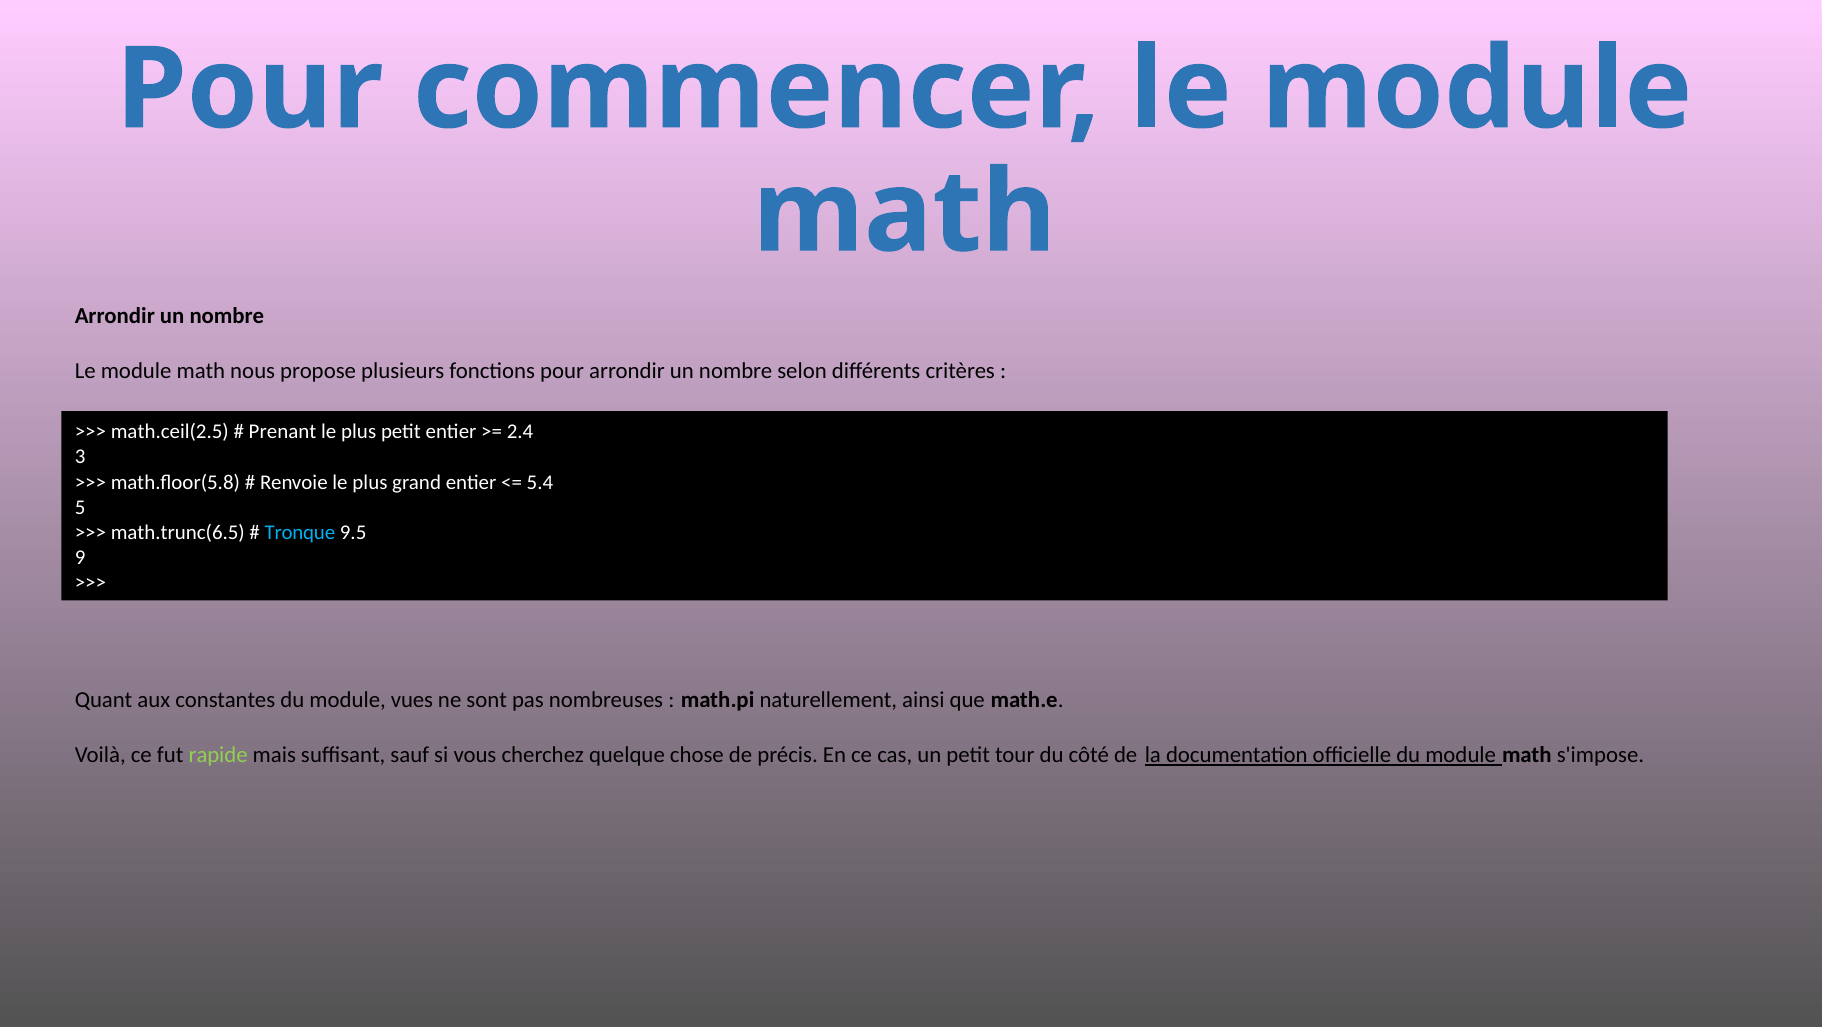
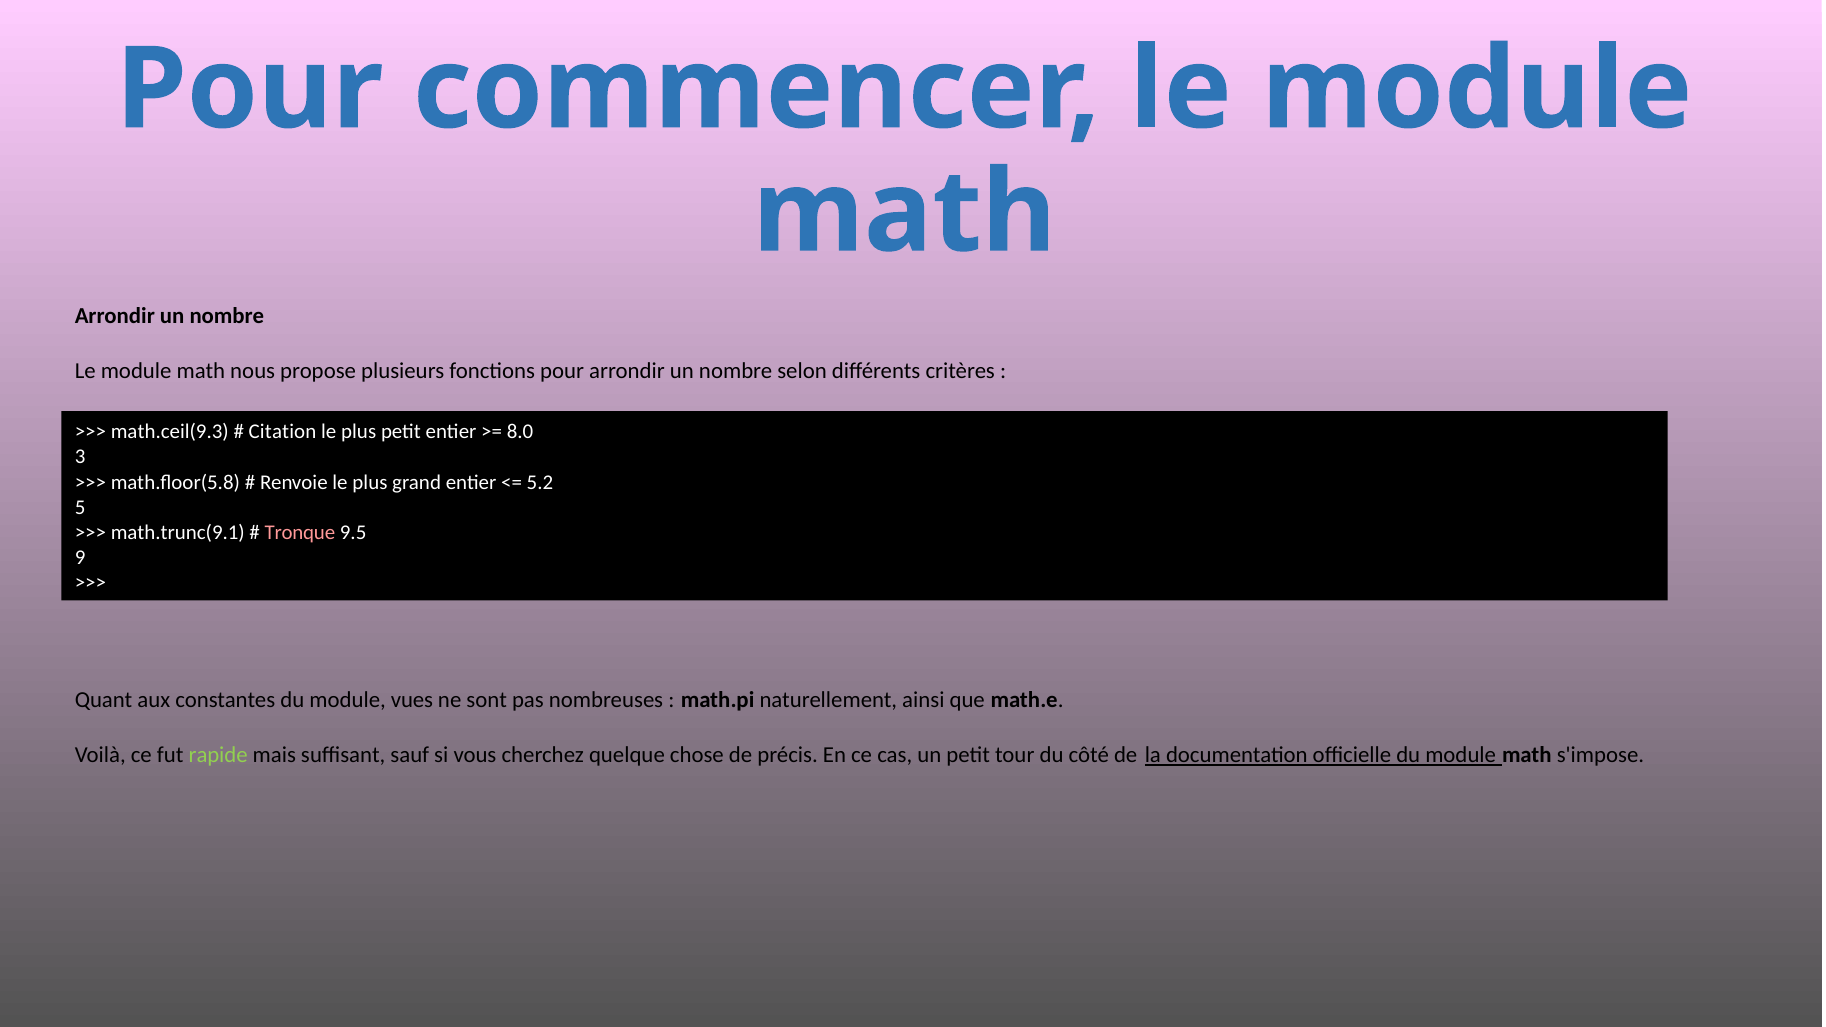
math.ceil(2.5: math.ceil(2.5 -> math.ceil(9.3 (170, 432)
Prenant: Prenant -> Citation (283, 432)
2.4: 2.4 -> 8.0 (520, 432)
5.4: 5.4 -> 5.2 (540, 482)
math.trunc(6.5: math.trunc(6.5 -> math.trunc(9.1 (178, 532)
Tronque colour: light blue -> pink (300, 532)
